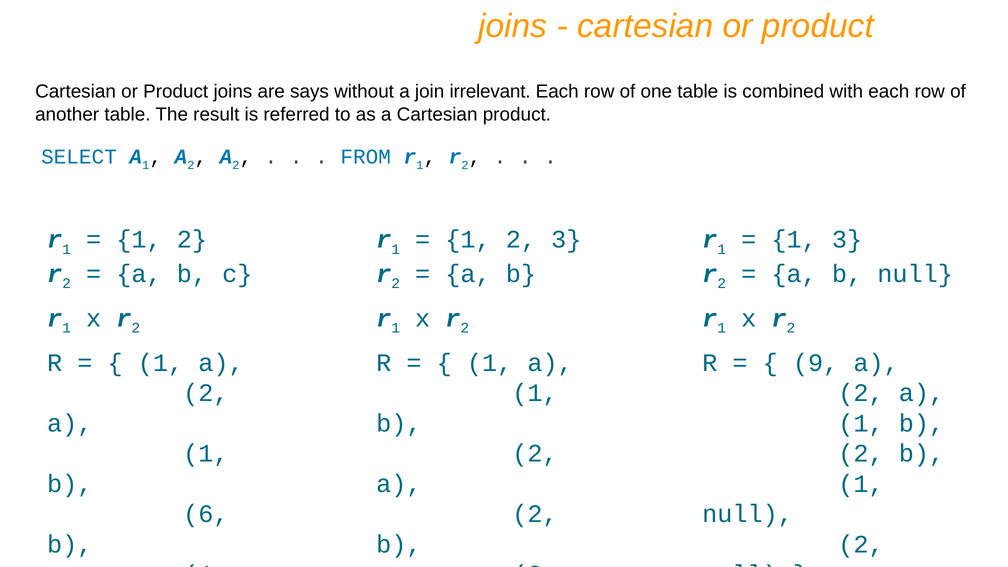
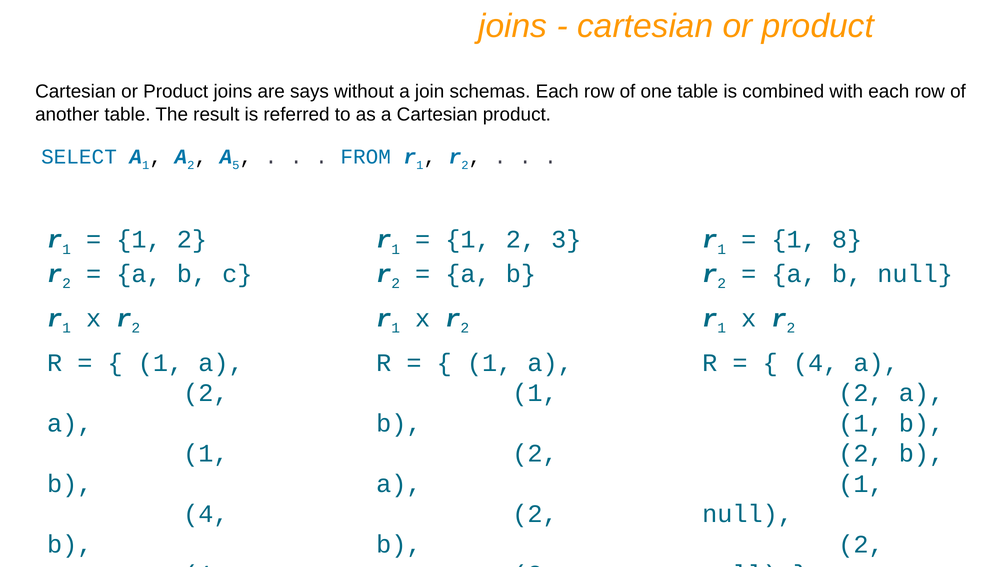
irrelevant: irrelevant -> schemas (490, 92)
2: 2 -> 5 (236, 165)
1 3: 3 -> 8 (847, 239)
9: 9 -> 4 (816, 363)
6: 6 -> 4 (206, 514)
